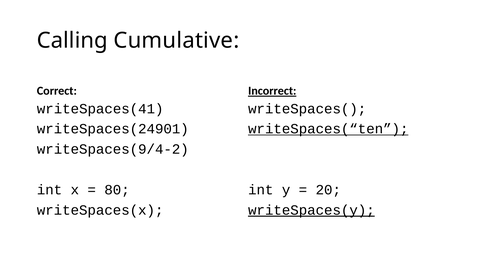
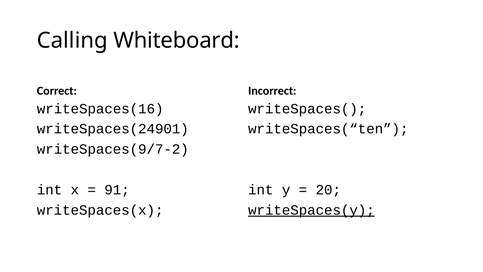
Cumulative: Cumulative -> Whiteboard (177, 41)
Incorrect underline: present -> none (272, 91)
writeSpaces(41: writeSpaces(41 -> writeSpaces(16 (100, 109)
writeSpaces(“ten underline: present -> none (328, 129)
writeSpaces(9/4-2: writeSpaces(9/4-2 -> writeSpaces(9/7-2 (113, 149)
80: 80 -> 91 (117, 190)
